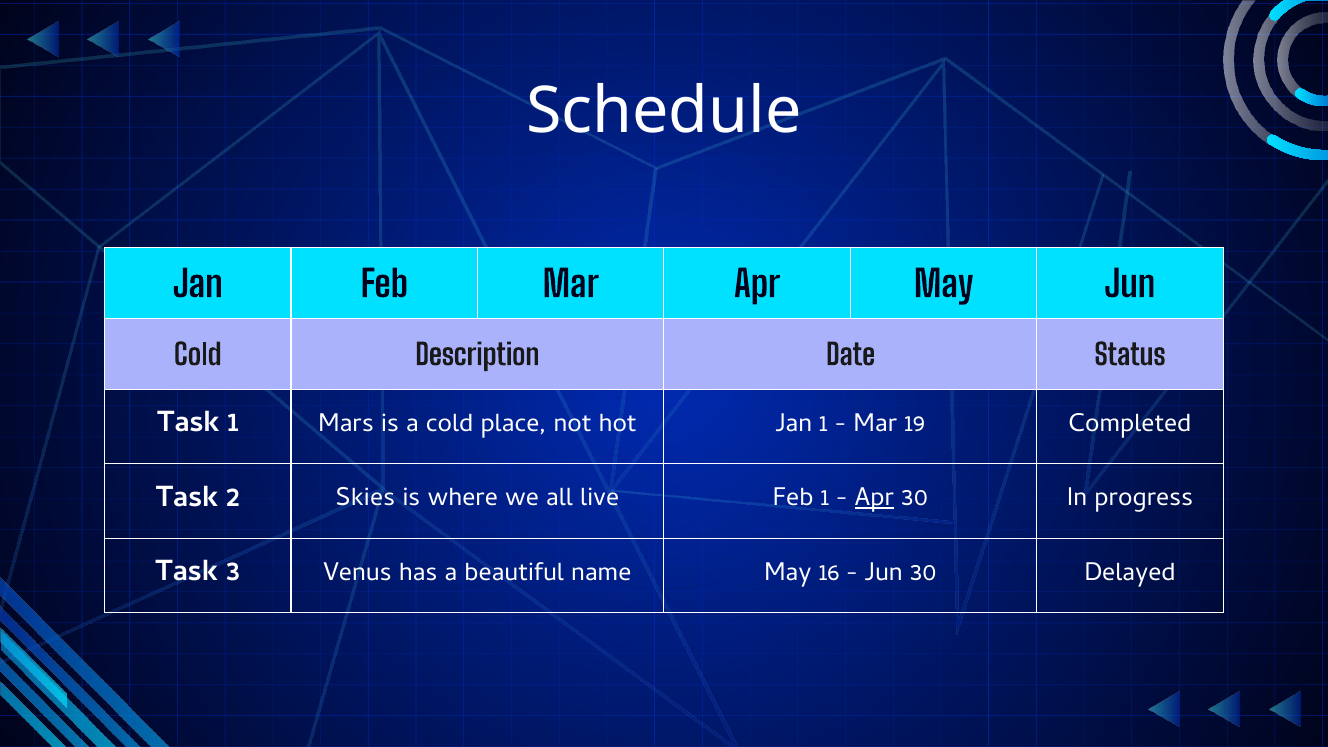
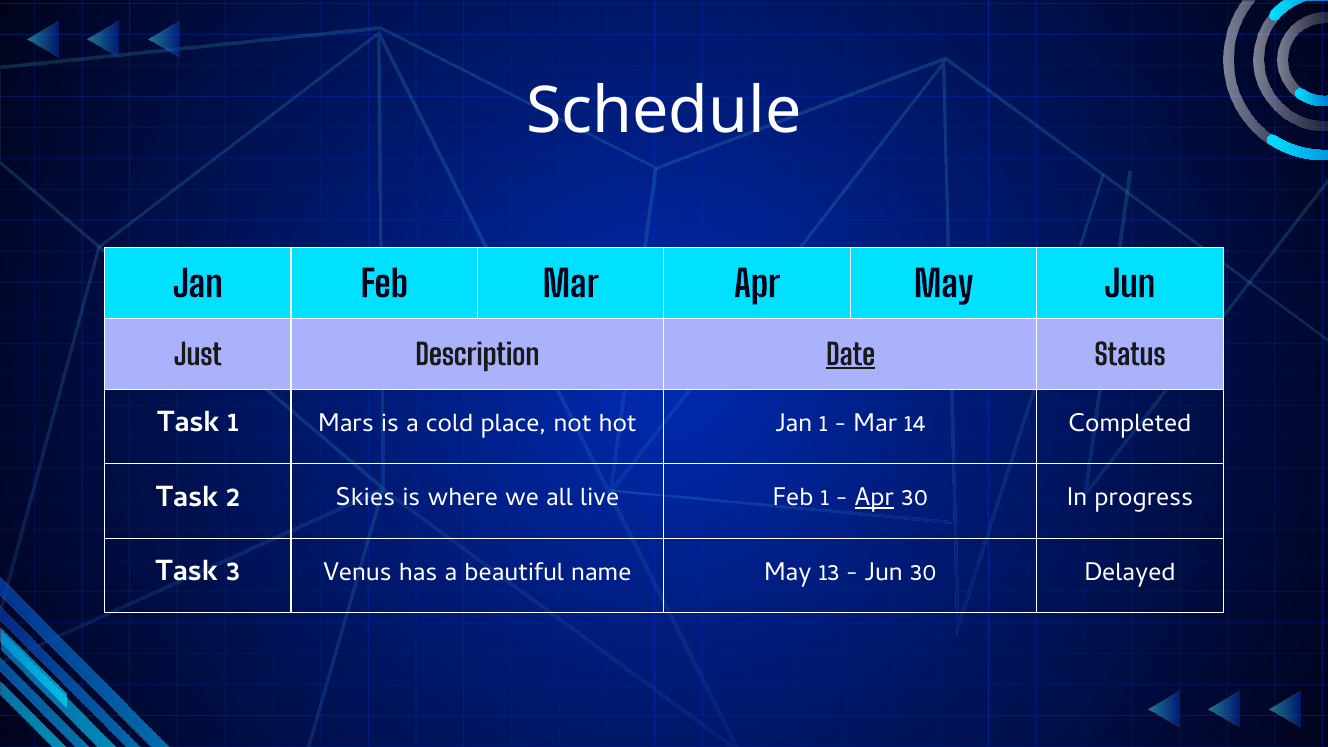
Cold: Cold -> Just (198, 355)
Date underline: none -> present (850, 355)
19: 19 -> 14 (915, 423)
16: 16 -> 13 (829, 572)
